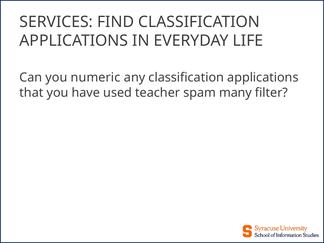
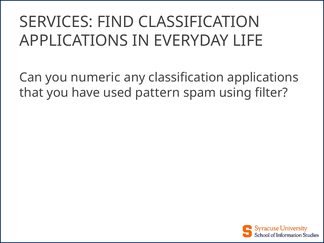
teacher: teacher -> pattern (158, 93)
many: many -> using (235, 93)
